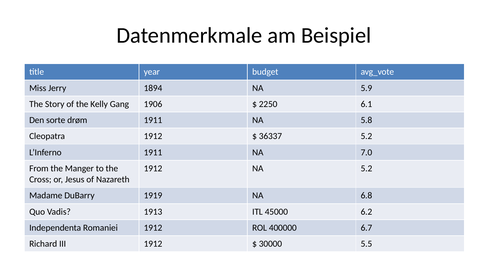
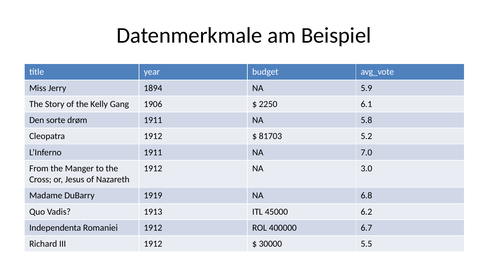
36337: 36337 -> 81703 (270, 136)
NA 5.2: 5.2 -> 3.0 (366, 168)
